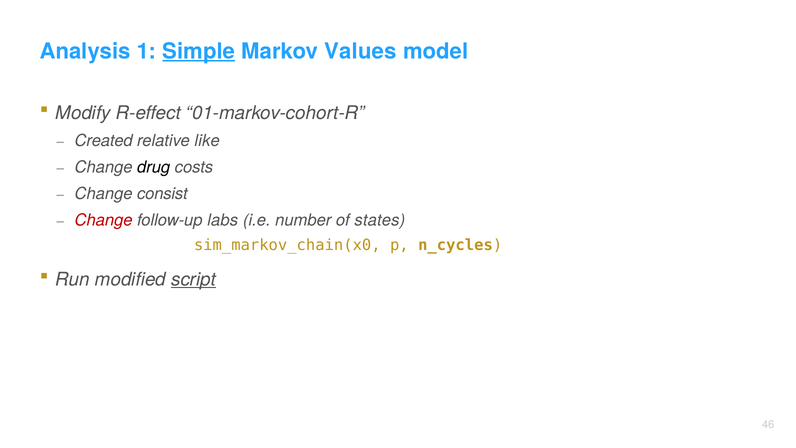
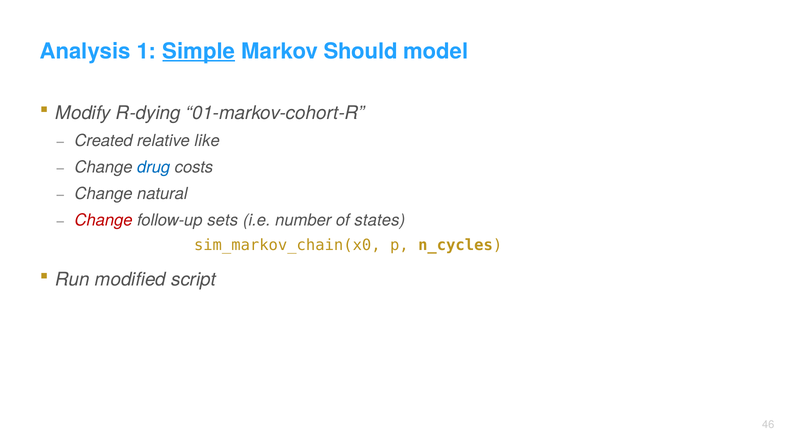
Values: Values -> Should (361, 51)
R-effect: R-effect -> R-dying (148, 113)
drug colour: black -> blue (154, 167)
consist: consist -> natural (162, 194)
labs: labs -> sets (223, 220)
script underline: present -> none (194, 279)
